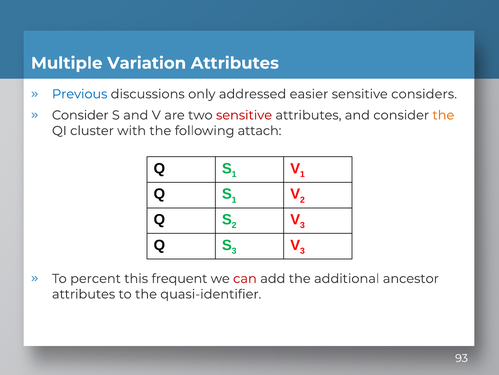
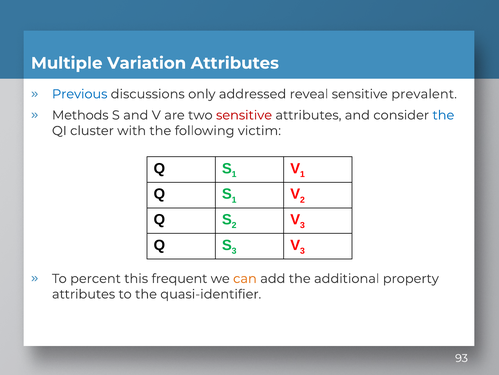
easier: easier -> reveal (309, 94)
considers: considers -> prevalent (424, 94)
Consider: Consider -> Methods (80, 115)
the colour: orange -> blue (443, 115)
attach: attach -> victim (259, 131)
can colour: red -> orange (245, 278)
ancestor: ancestor -> property (411, 278)
